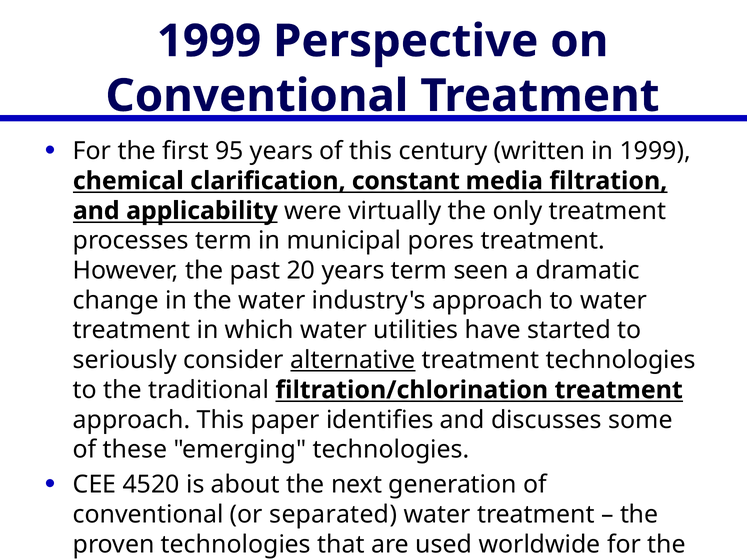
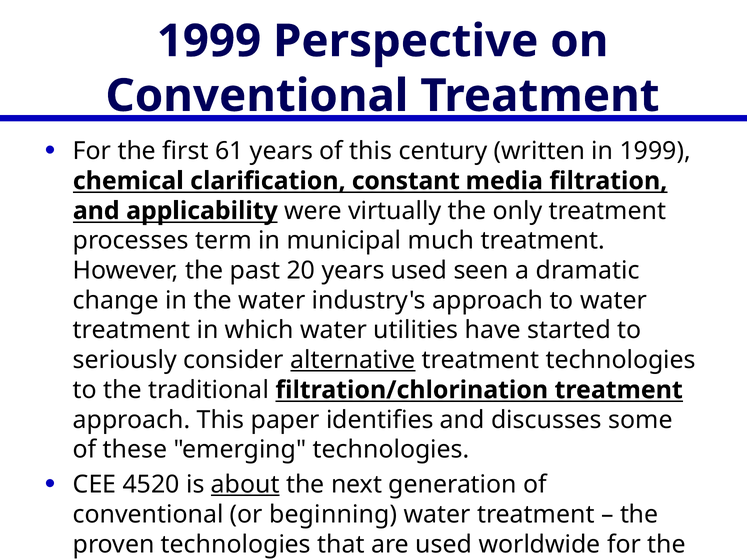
95: 95 -> 61 (229, 151)
pores: pores -> much (441, 241)
years term: term -> used (419, 271)
about underline: none -> present (245, 485)
separated: separated -> beginning (333, 515)
